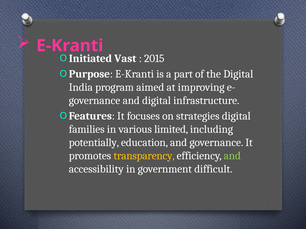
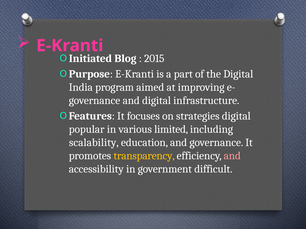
Vast: Vast -> Blog (125, 59)
families: families -> popular (87, 129)
potentially: potentially -> scalability (94, 143)
and colour: light green -> pink (232, 156)
